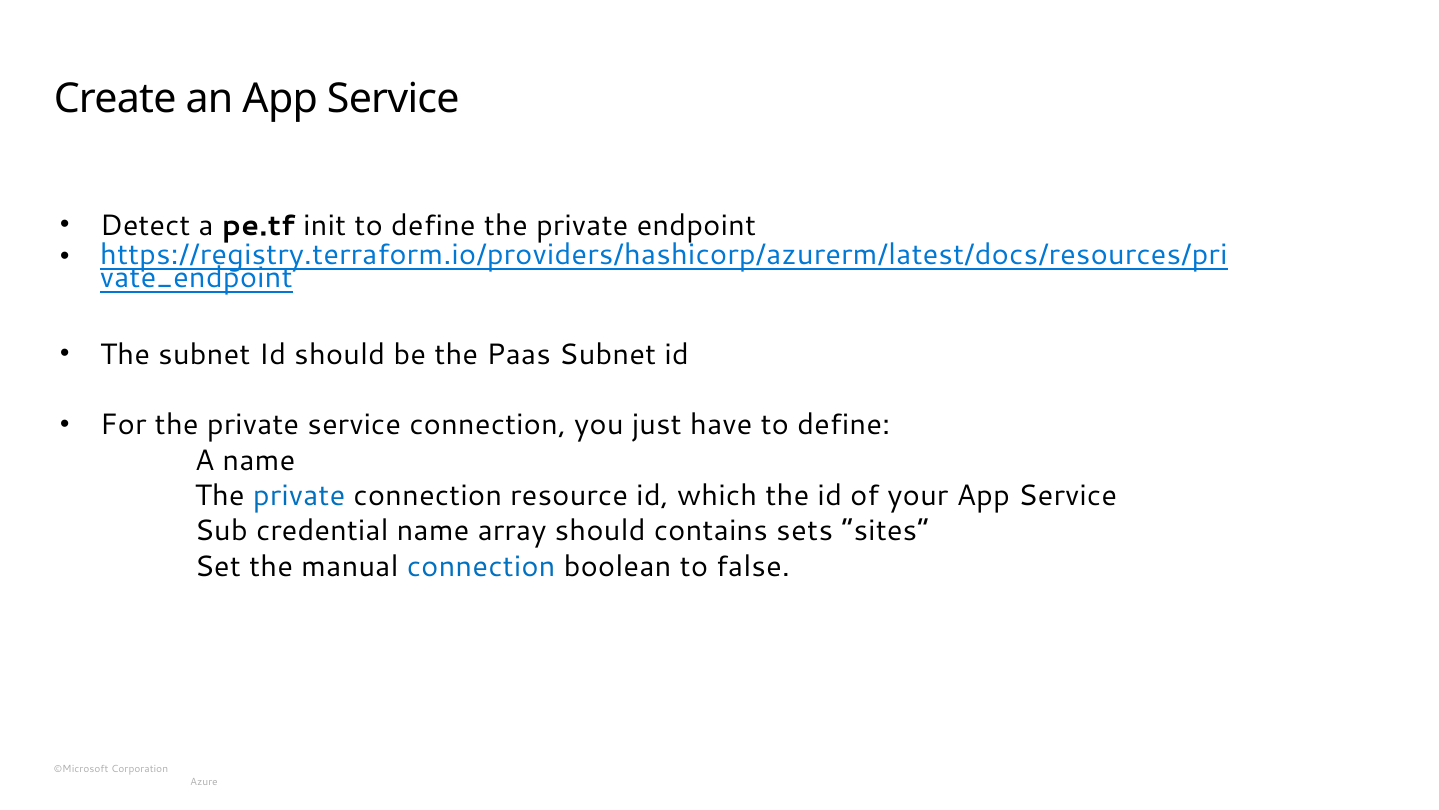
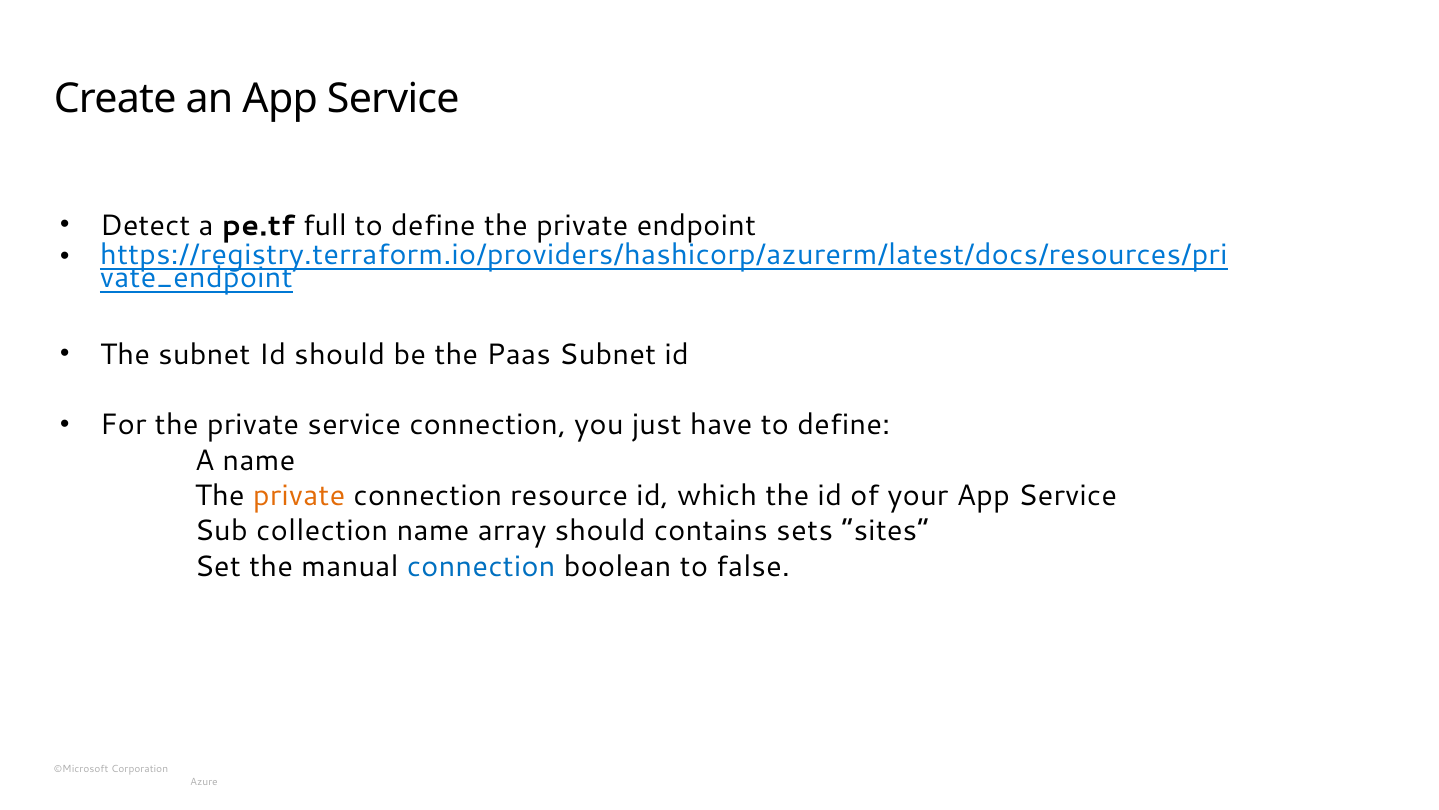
init: init -> full (325, 225)
private colour: blue -> orange (299, 495)
credential: credential -> collection (322, 531)
